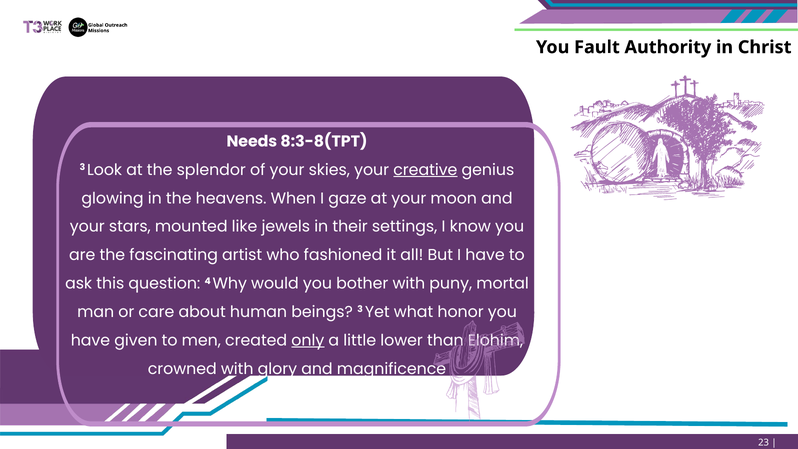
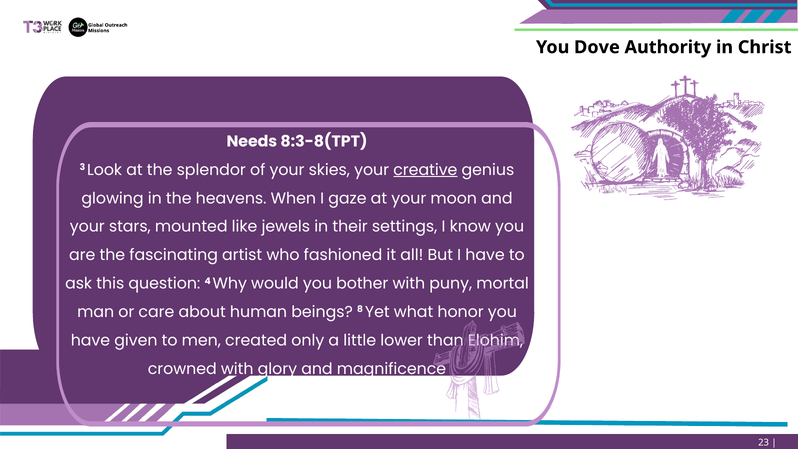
Fault: Fault -> Dove (597, 47)
beings 3: 3 -> 8 (360, 309)
only underline: present -> none (308, 340)
